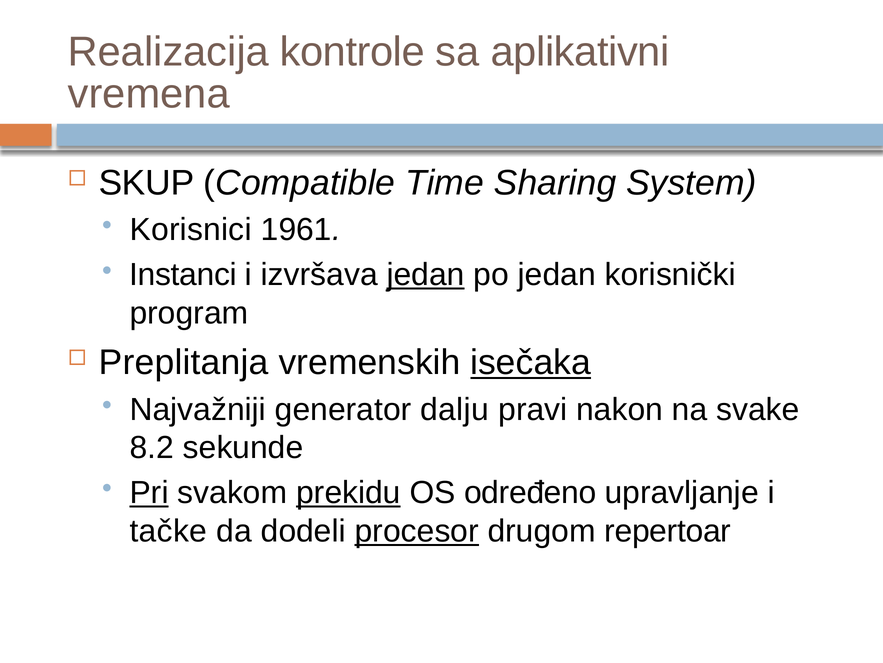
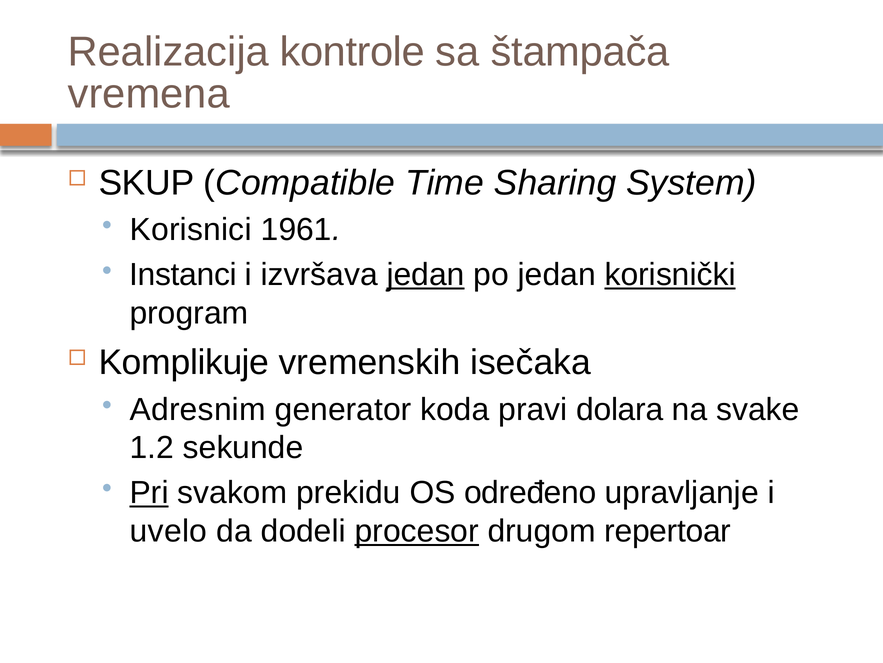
aplikativni: aplikativni -> štampača (580, 52)
korisnički underline: none -> present (670, 275)
Preplitanja: Preplitanja -> Komplikuje (184, 362)
isečaka underline: present -> none (531, 362)
Najvažniji: Najvažniji -> Adresnim (198, 409)
dalju: dalju -> koda (455, 409)
nakon: nakon -> dolara (620, 409)
8.2: 8.2 -> 1.2 (152, 447)
prekidu underline: present -> none (348, 492)
tačke: tačke -> uvelo (168, 531)
